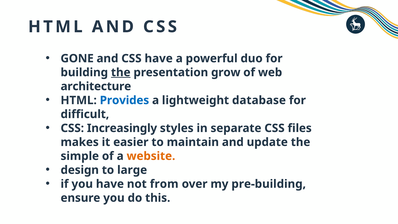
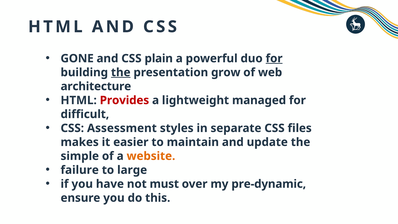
CSS have: have -> plain (159, 58)
for underline: none -> present (274, 58)
Provides colour: blue -> red (124, 100)
database: database -> managed (259, 100)
Increasingly: Increasingly -> Assessment (122, 128)
design: design -> failure (80, 170)
from: from -> must (164, 184)
pre-building: pre-building -> pre-dynamic (269, 184)
